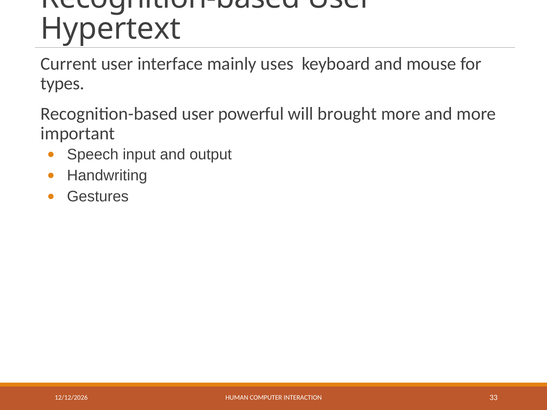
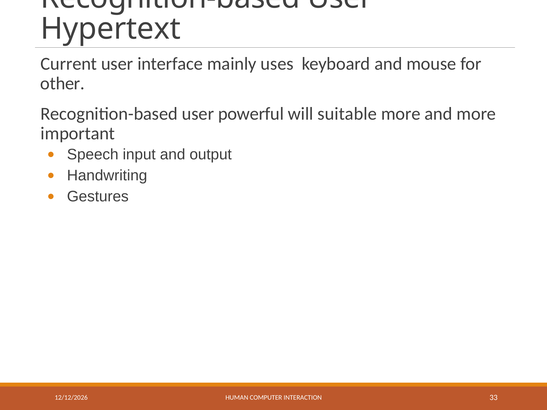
types: types -> other (63, 83)
brought: brought -> suitable (347, 114)
